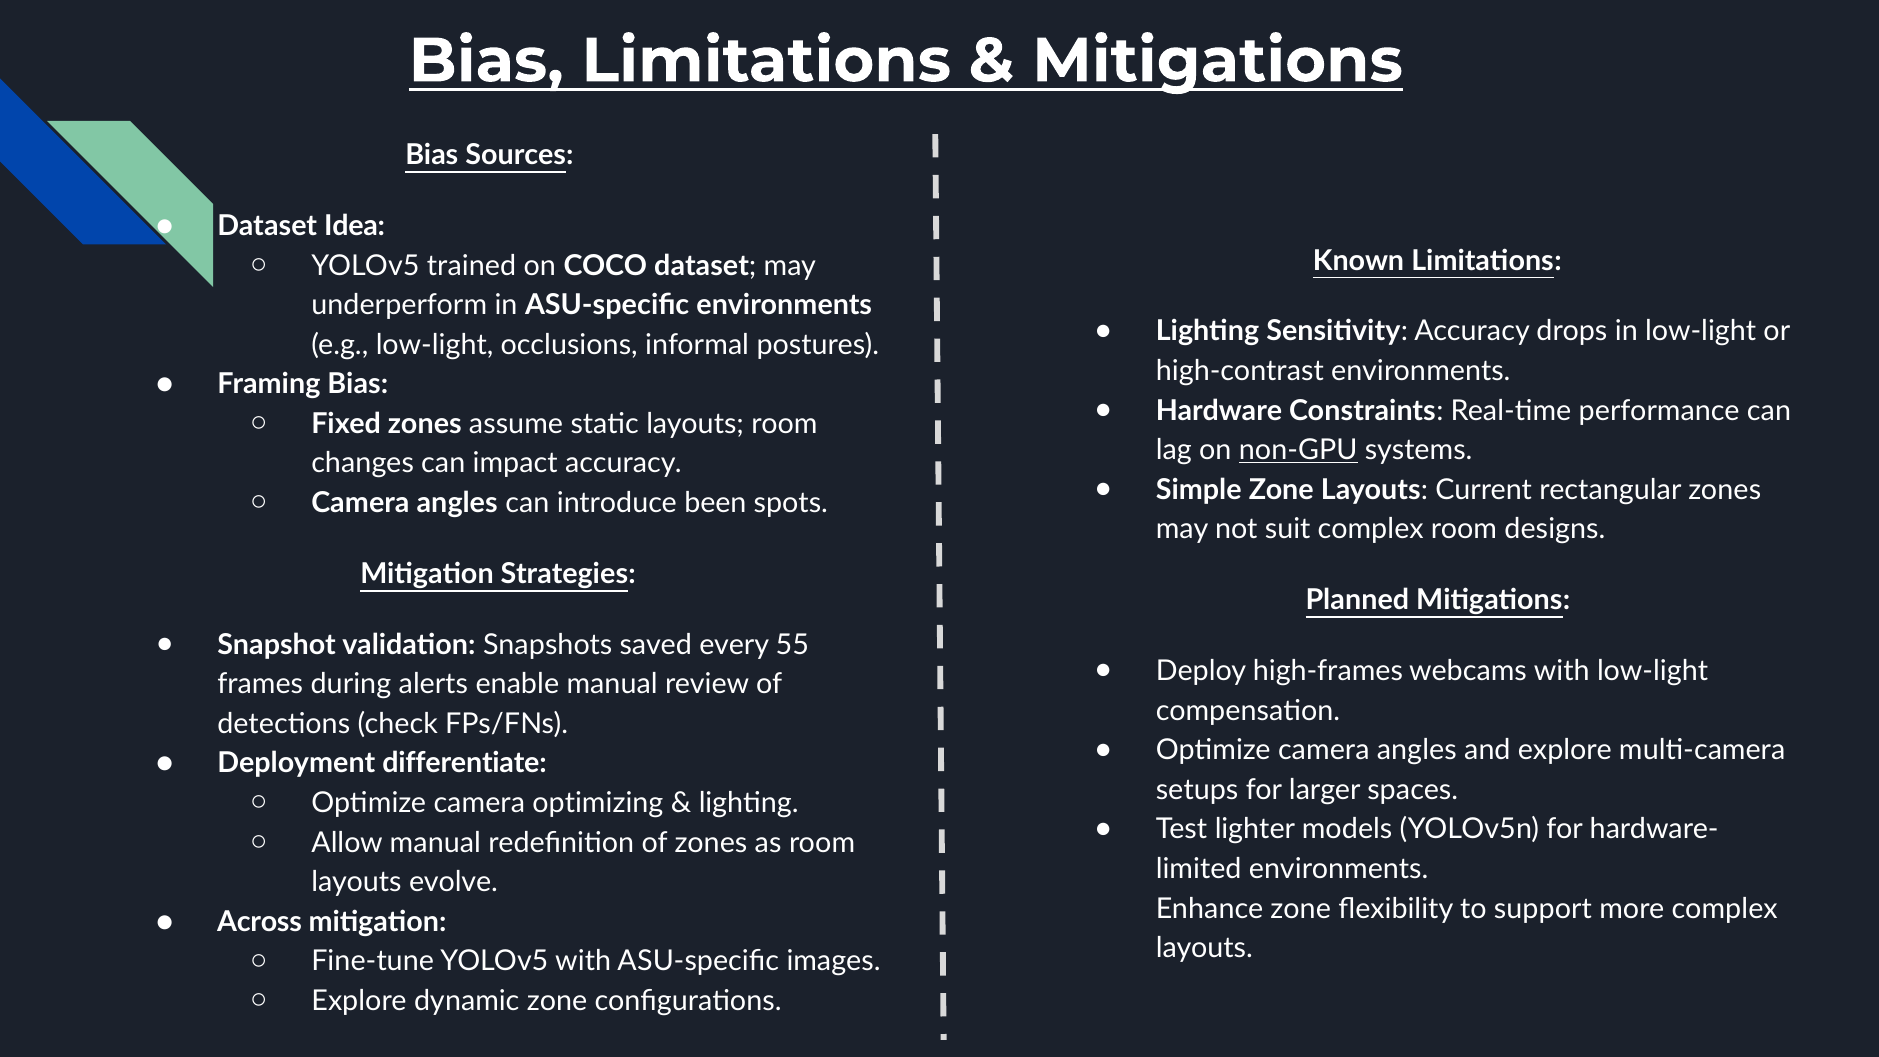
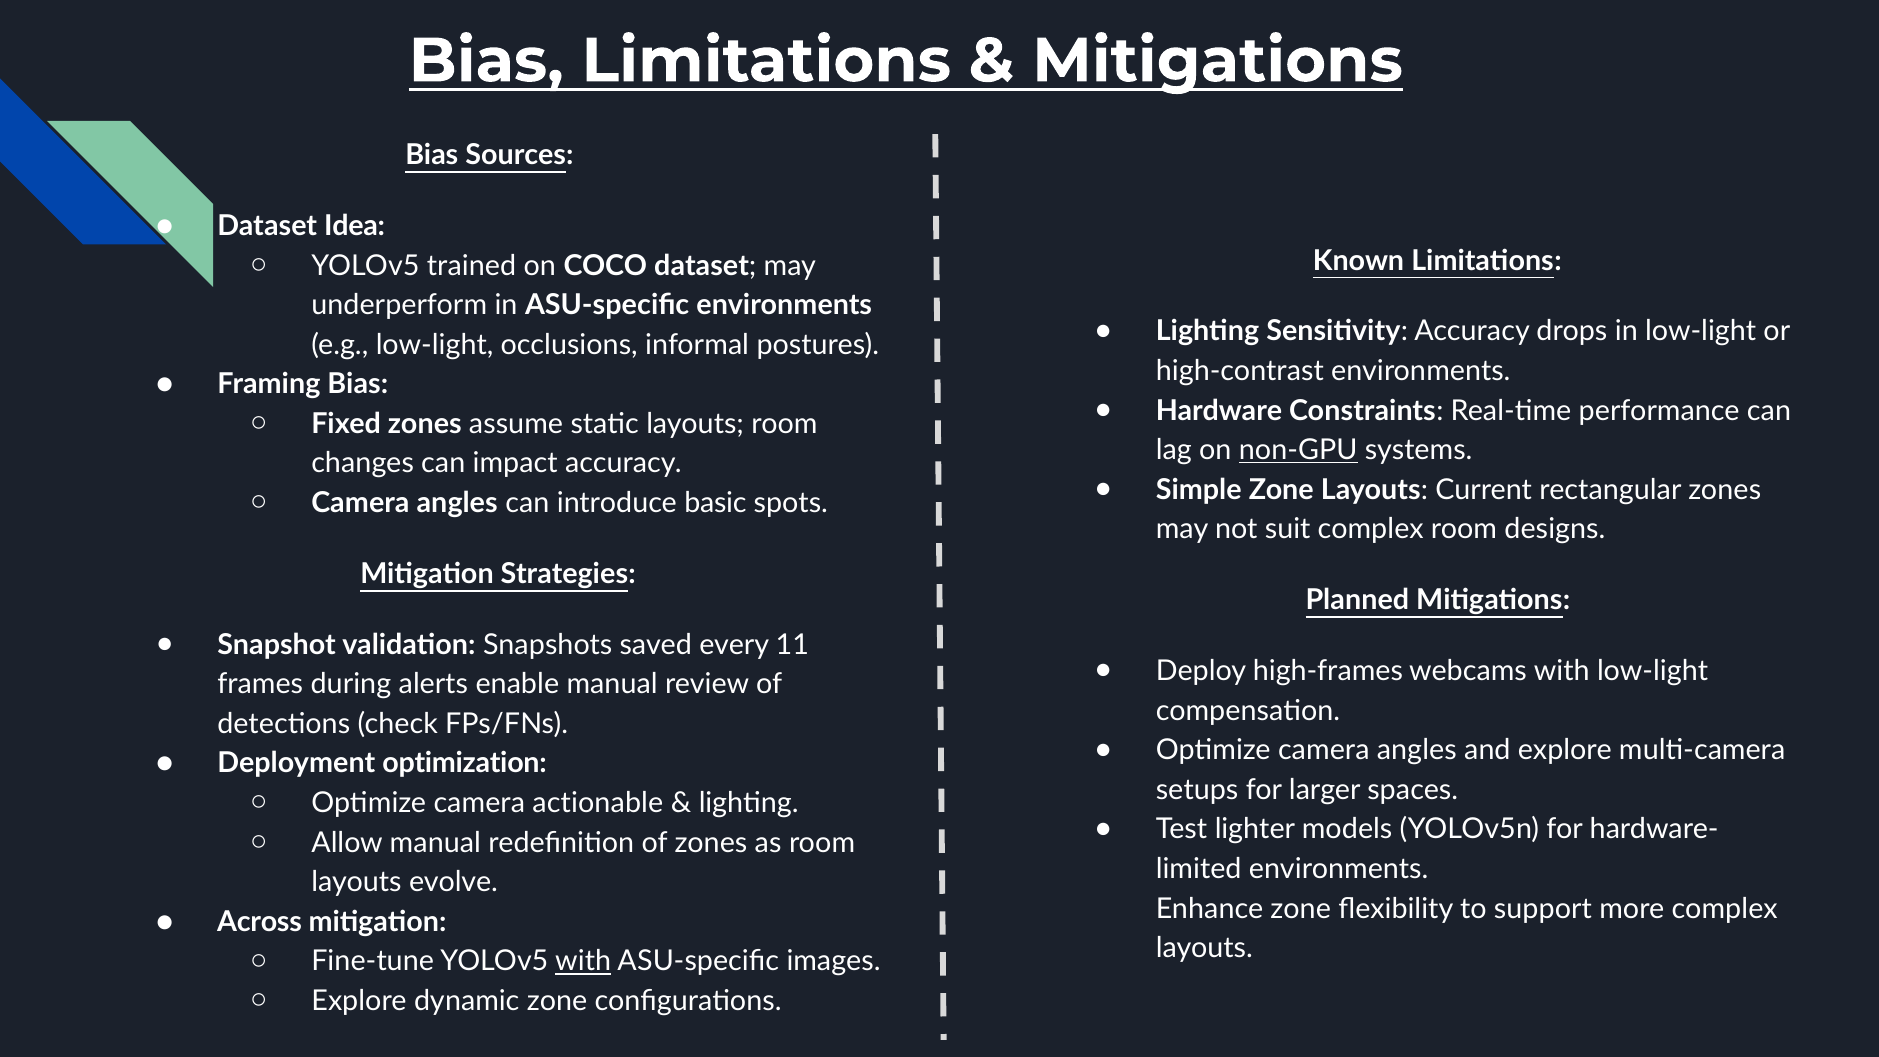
been: been -> basic (715, 503)
55: 55 -> 11 (792, 645)
differentiate: differentiate -> optimization (465, 764)
optimizing: optimizing -> actionable (598, 803)
with underline: none -> present (583, 961)
